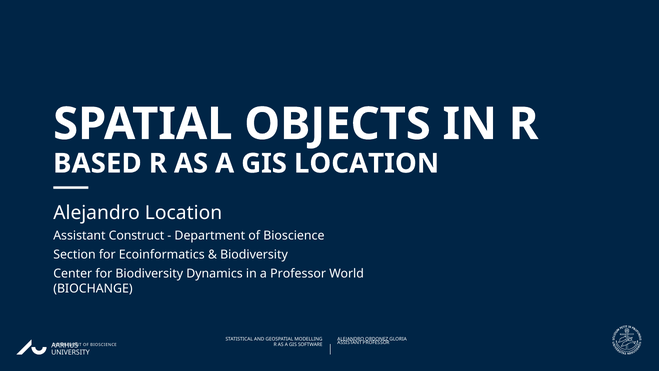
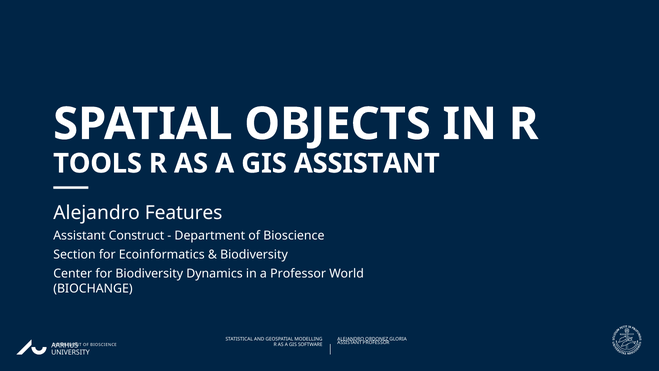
BASED: BASED -> TOOLS (98, 163)
GIS LOCATION: LOCATION -> ASSISTANT (367, 163)
Alejandro Location: Location -> Features (184, 213)
